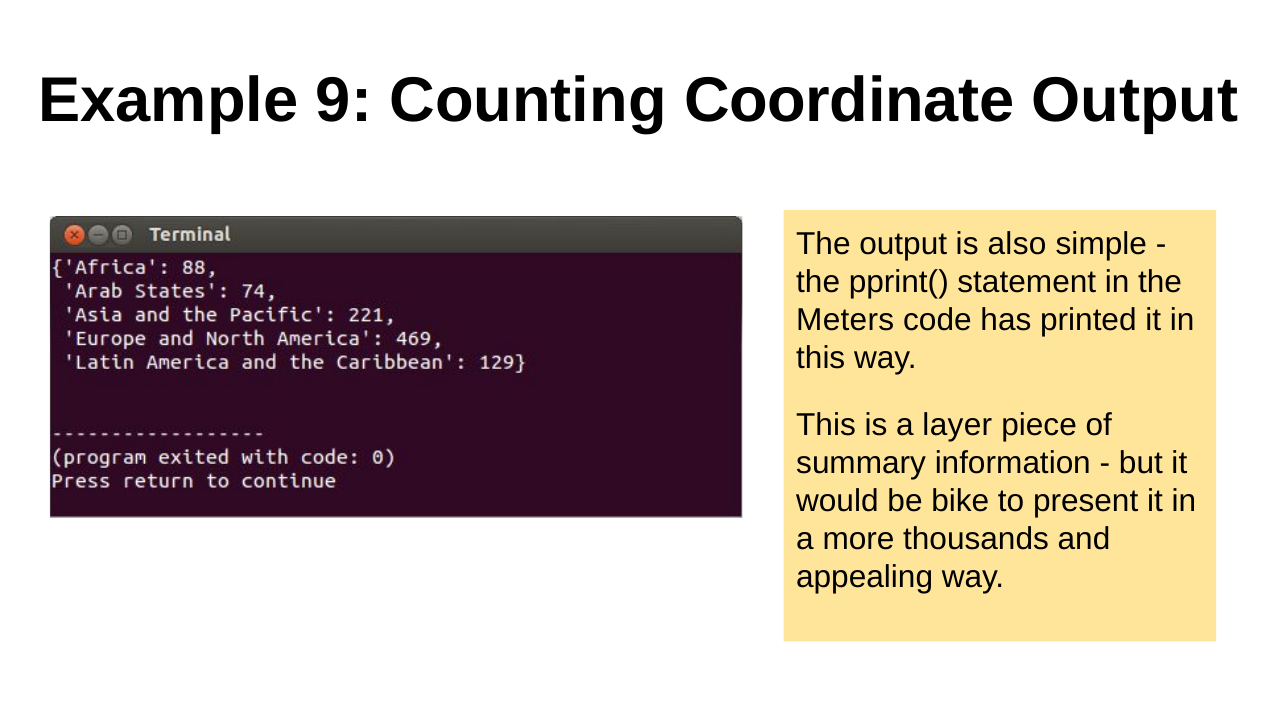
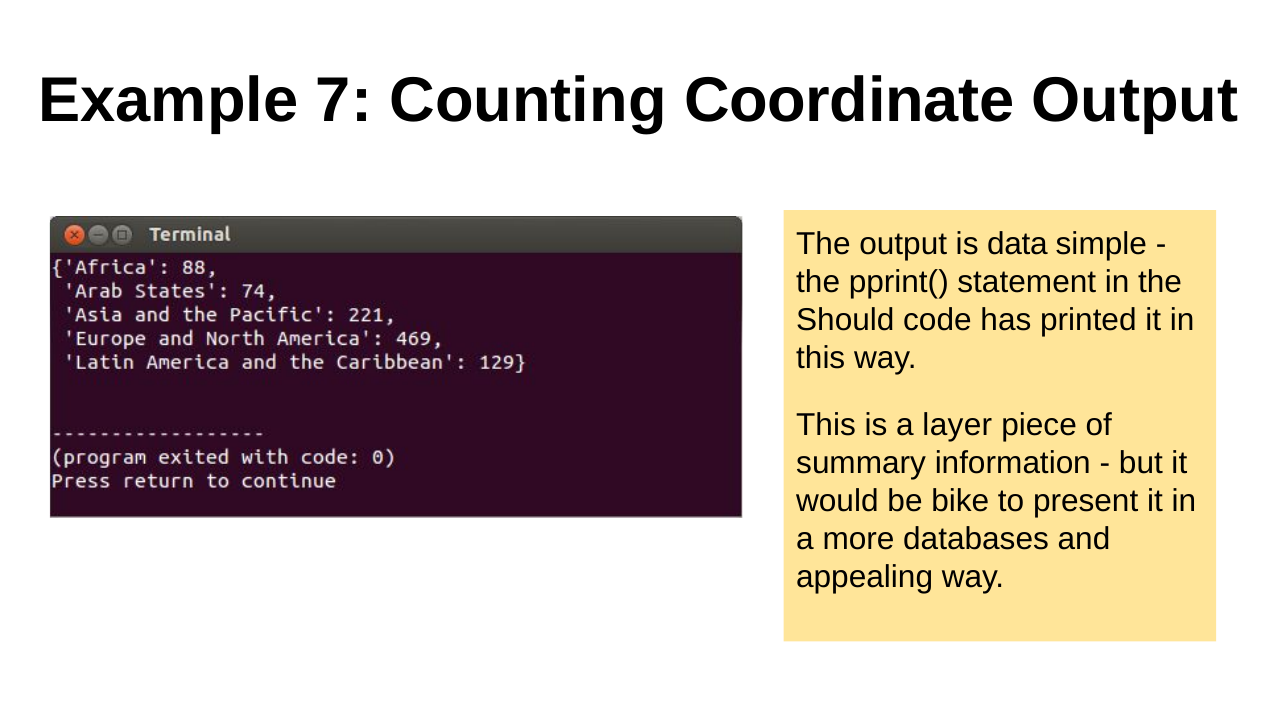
9: 9 -> 7 (344, 101)
also: also -> data (1017, 244)
Meters: Meters -> Should (845, 320)
thousands: thousands -> databases (976, 539)
